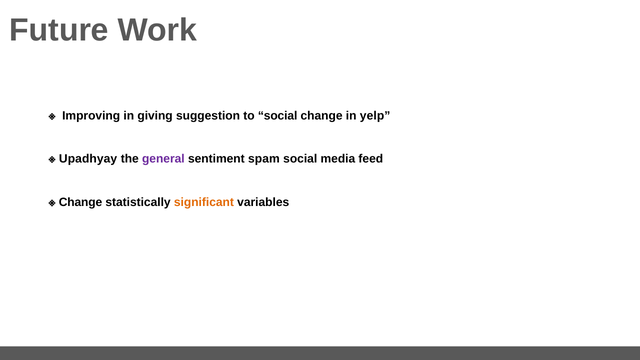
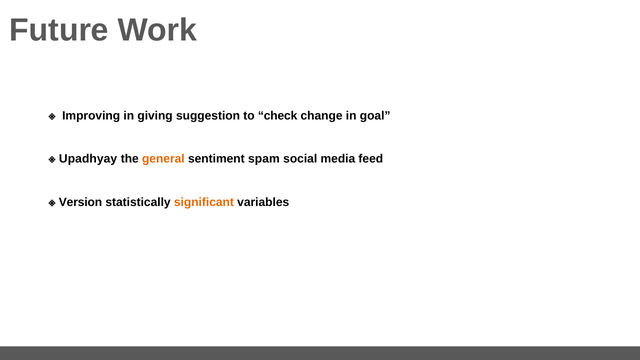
to social: social -> check (278, 116)
yelp: yelp -> goal (375, 116)
general colour: purple -> orange (163, 159)
Change: Change -> Version (80, 202)
